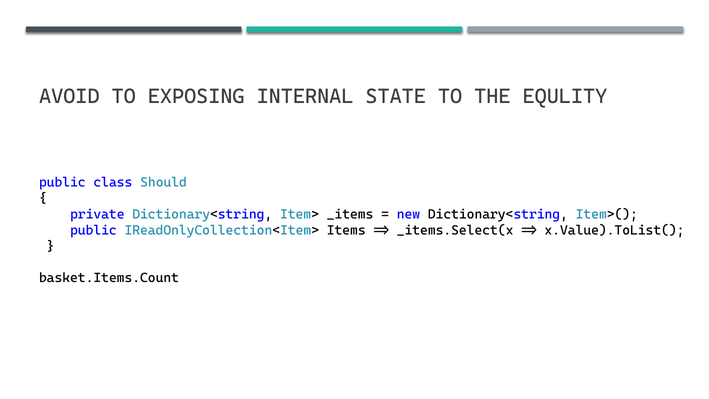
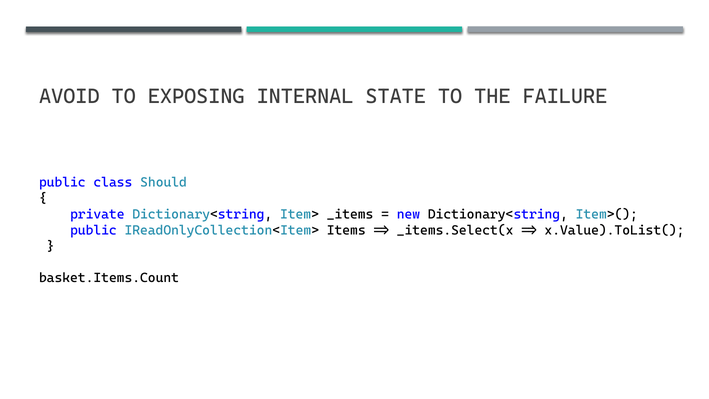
EQULITY: EQULITY -> FAILURE (565, 96)
